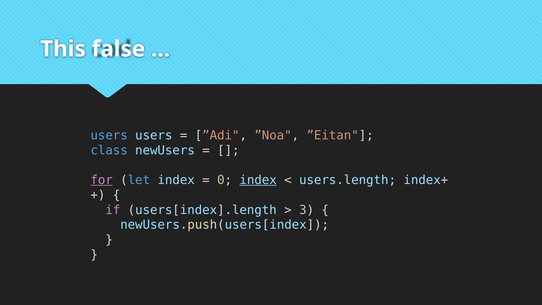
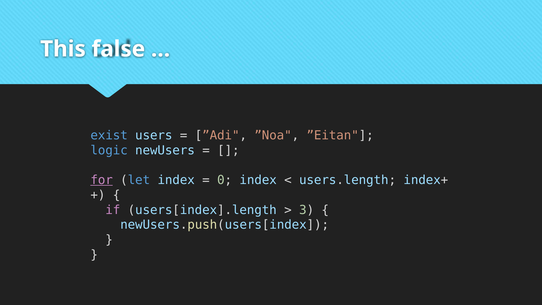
users: users -> exist (109, 135)
class: class -> logic (109, 150)
index underline: present -> none (258, 180)
